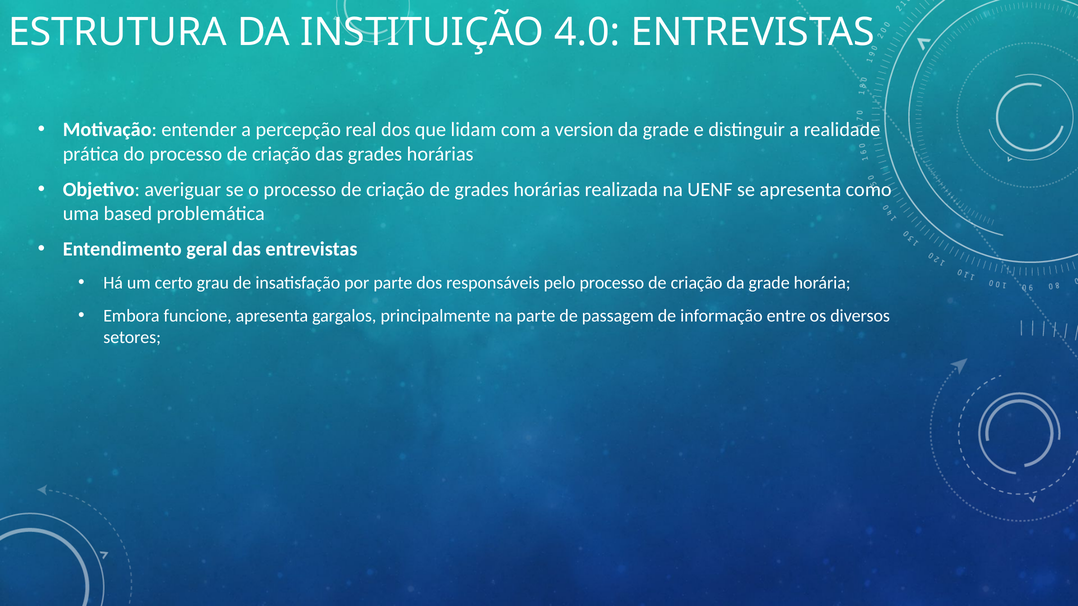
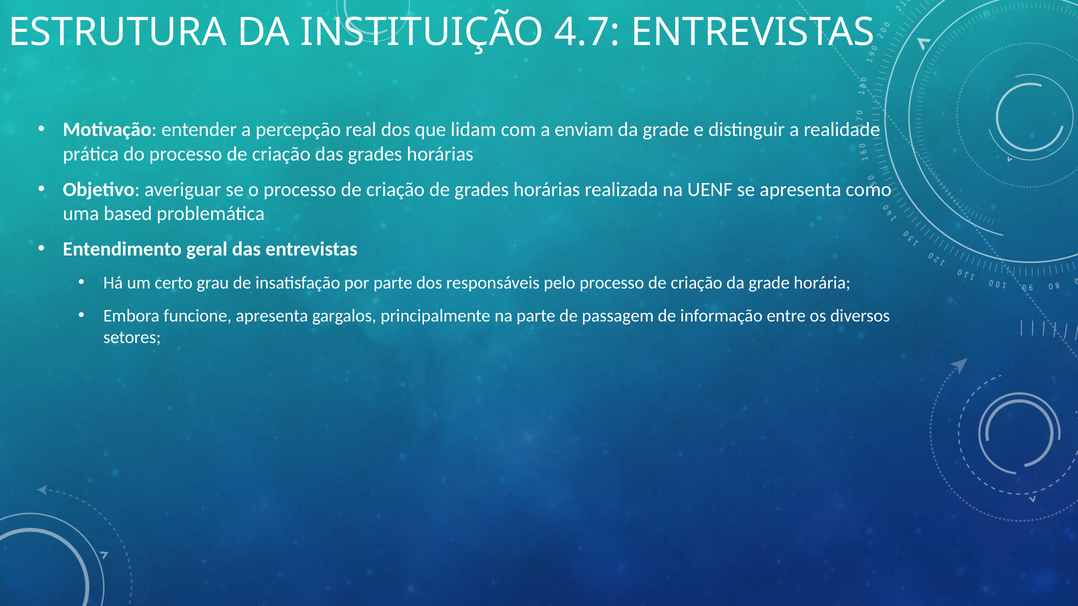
4.0: 4.0 -> 4.7 (587, 32)
version: version -> enviam (584, 130)
